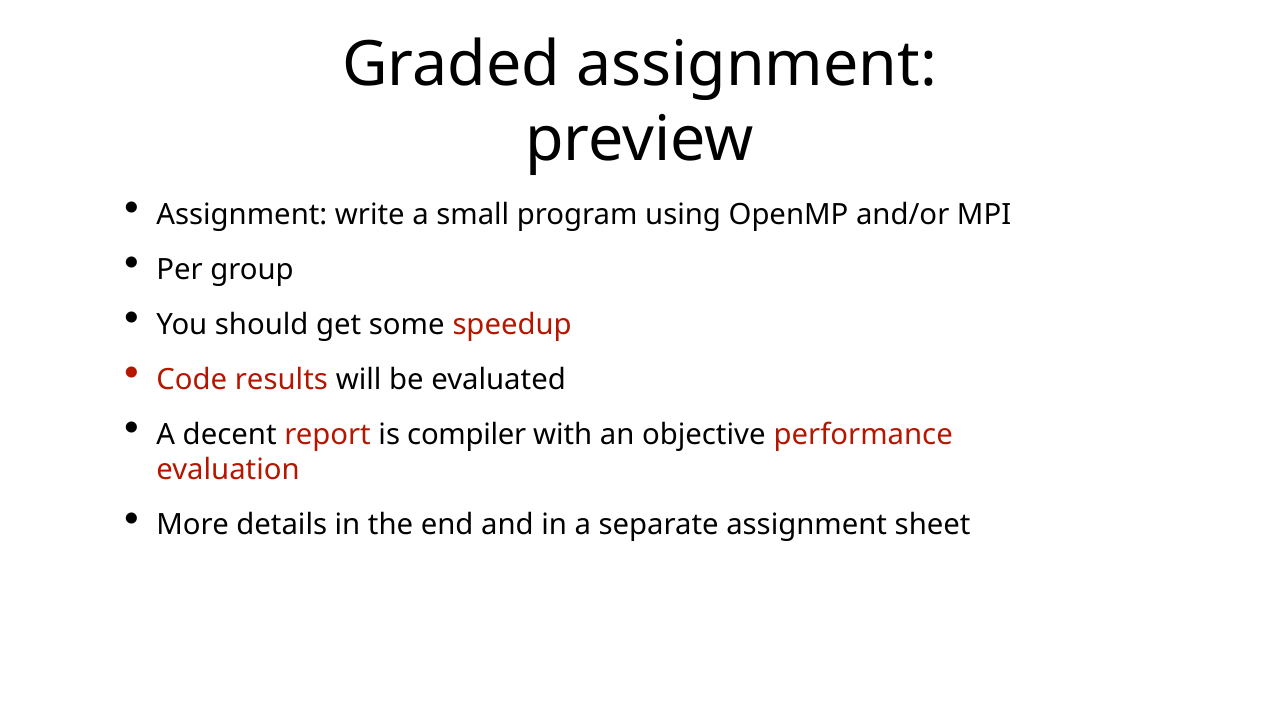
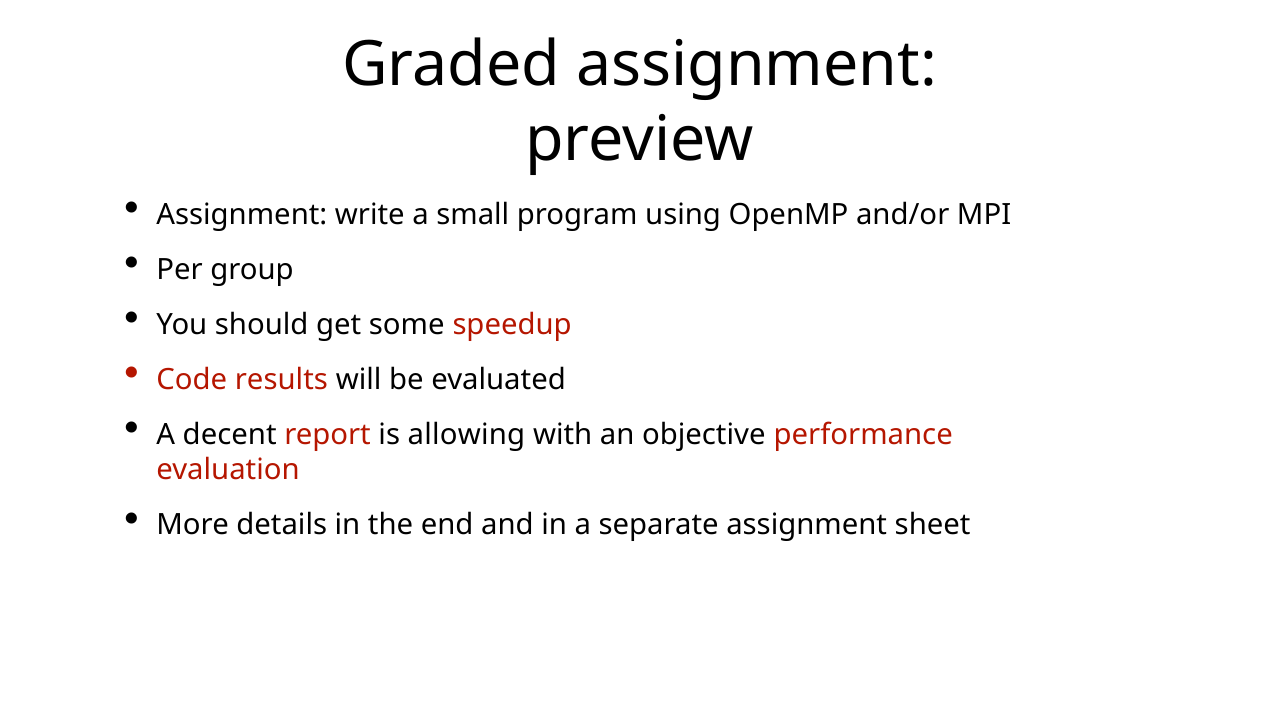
compiler: compiler -> allowing (466, 435)
